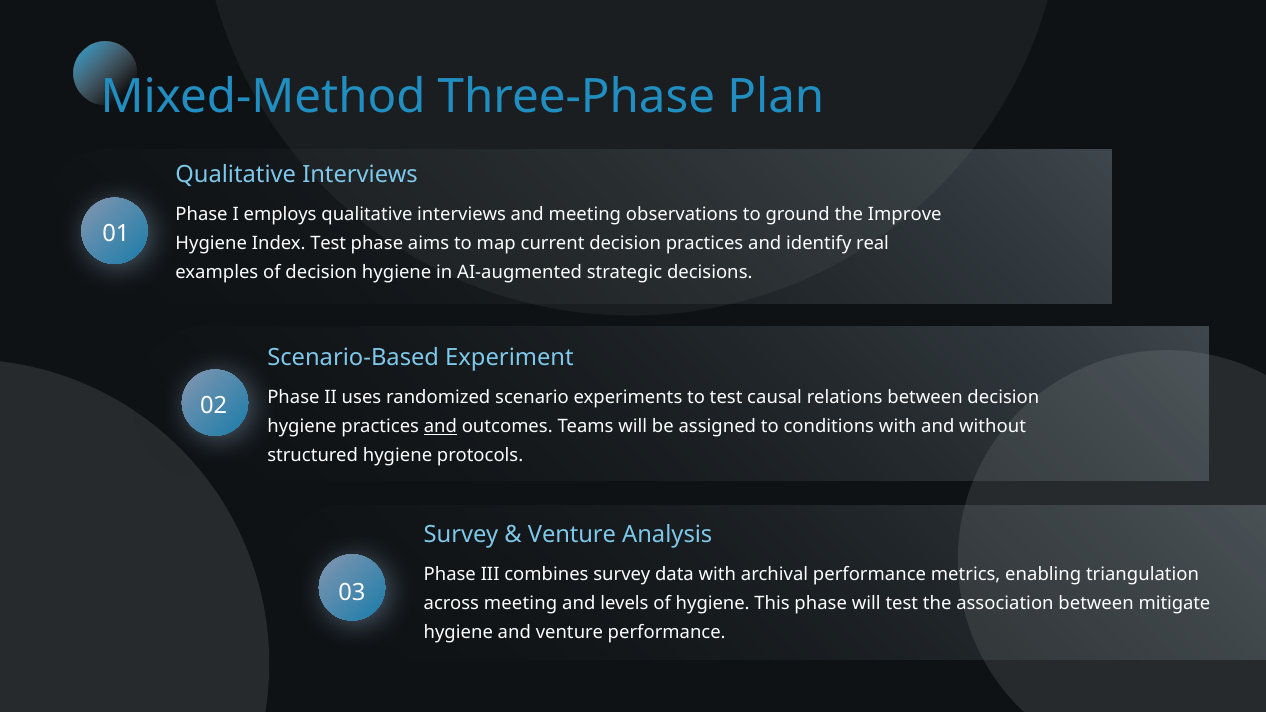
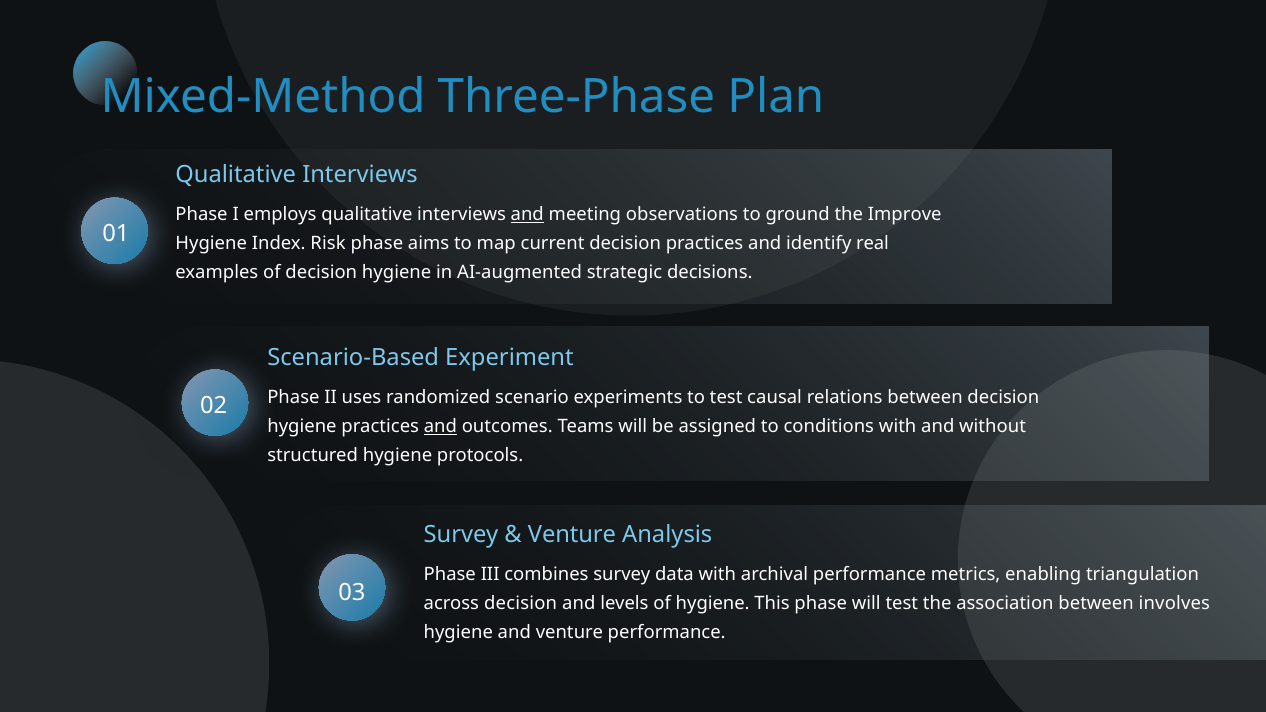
and underline: none -> present (527, 215)
Index Test: Test -> Risk (328, 244)
across meeting: meeting -> decision (521, 604)
mitigate: mitigate -> involves (1174, 604)
